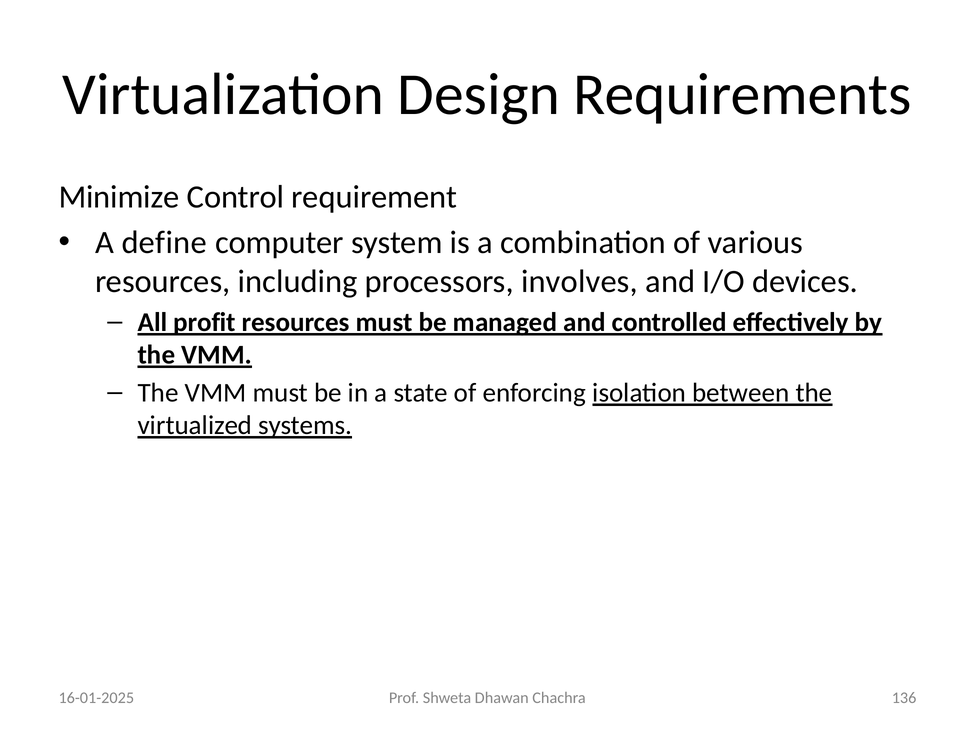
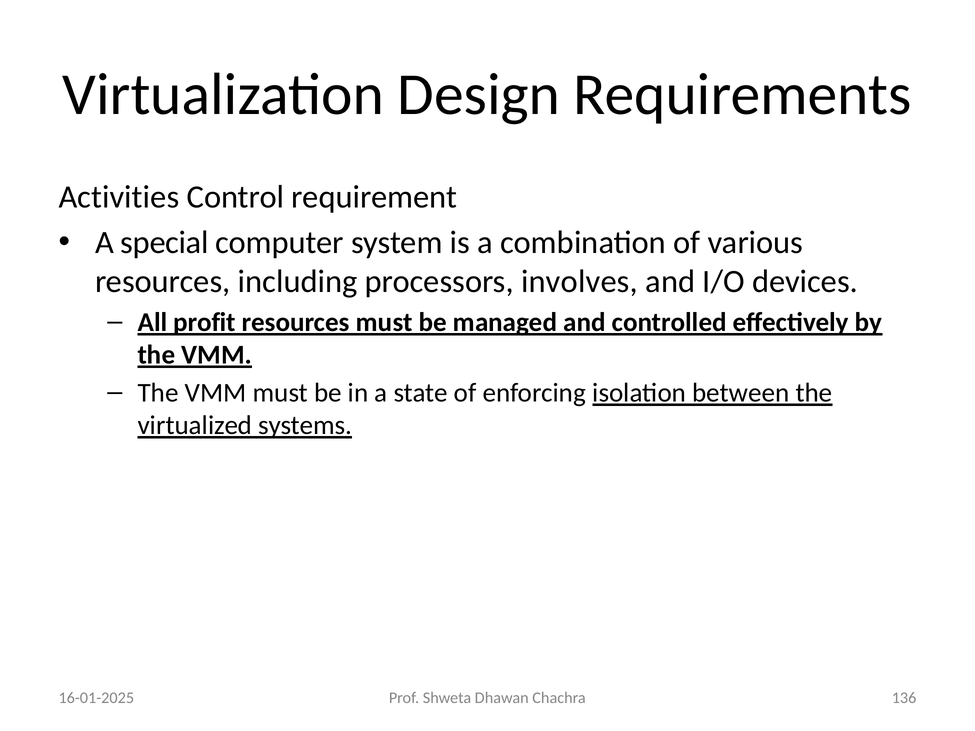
Minimize: Minimize -> Activities (119, 197)
define: define -> special (165, 243)
